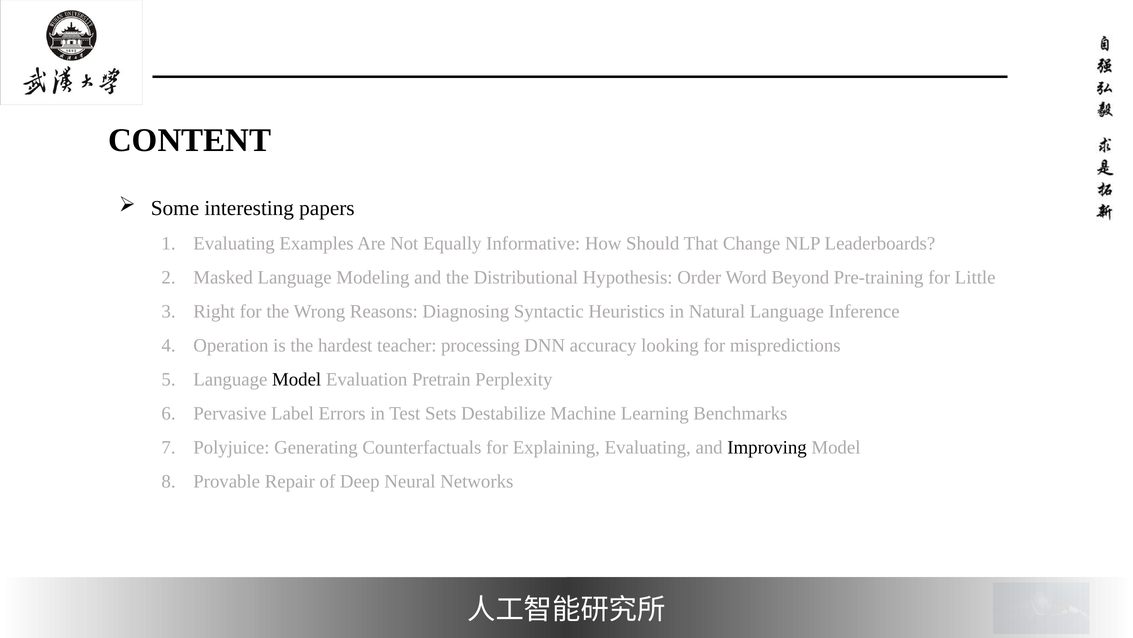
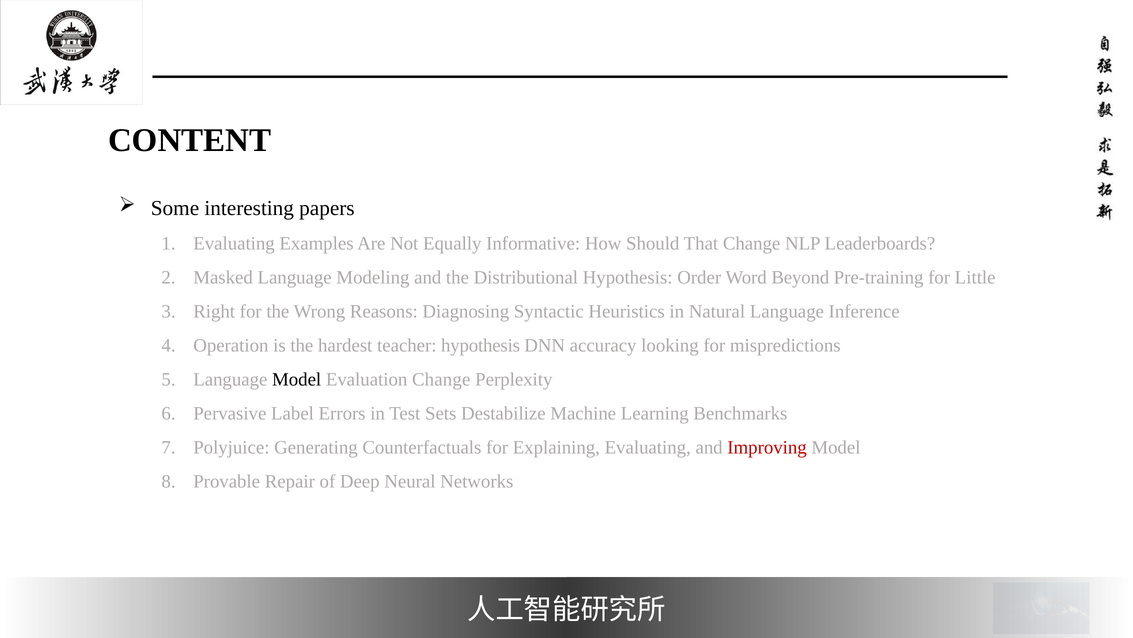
teacher processing: processing -> hypothesis (481, 345)
Evaluation Pretrain: Pretrain -> Change (441, 379)
Improving colour: black -> red (767, 447)
